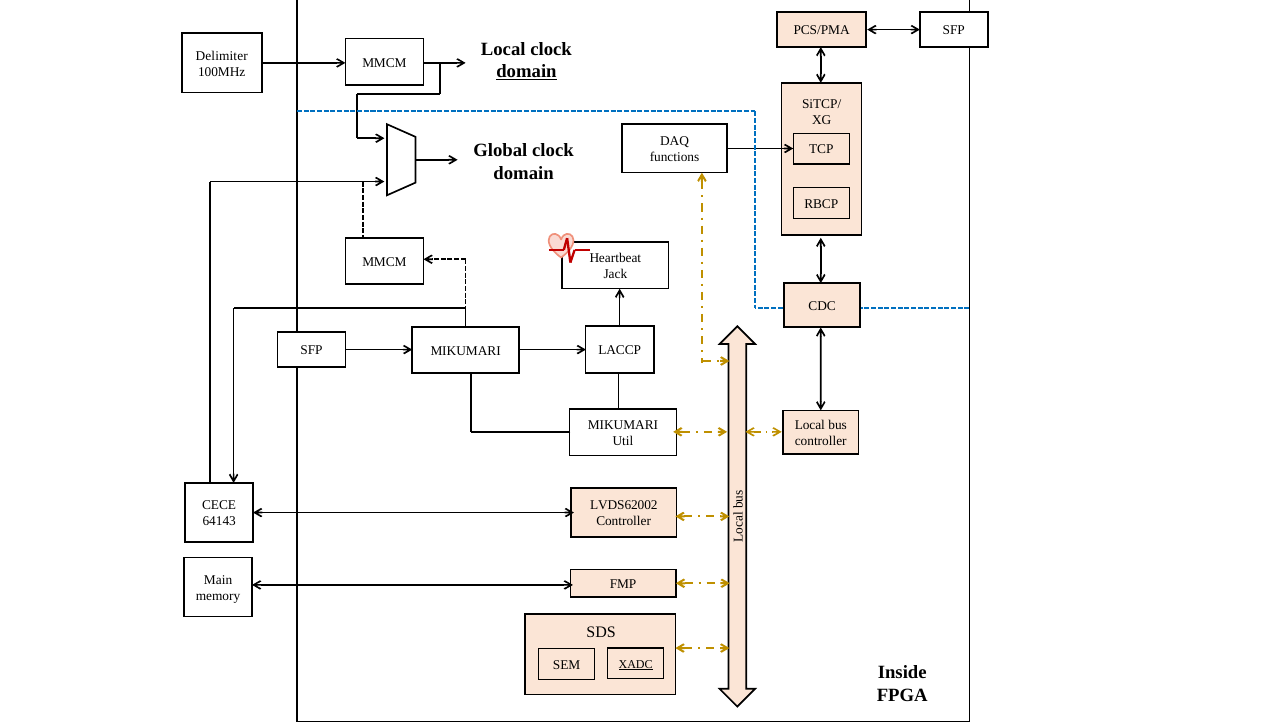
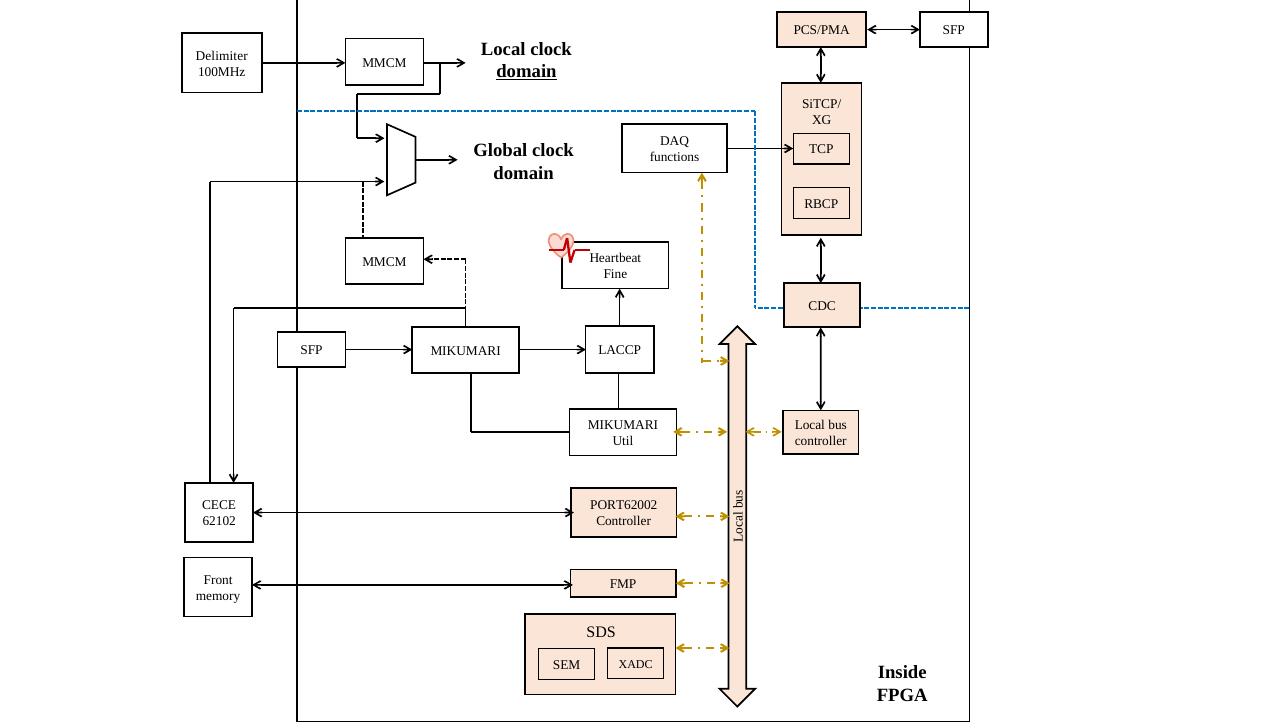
Jack: Jack -> Fine (615, 274)
LVDS62002: LVDS62002 -> PORT62002 (624, 505)
64143: 64143 -> 62102 (219, 521)
Main: Main -> Front (218, 580)
XADC underline: present -> none (636, 664)
